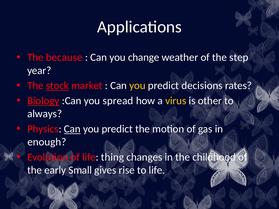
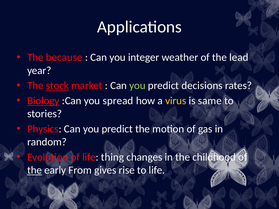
change: change -> integer (144, 57)
step: step -> lead (239, 57)
you colour: yellow -> light green (137, 86)
other: other -> same (210, 101)
always: always -> stories (45, 114)
Can underline: present -> none (72, 129)
enough: enough -> random (47, 142)
the underline: none -> present (35, 170)
Small: Small -> From (80, 170)
